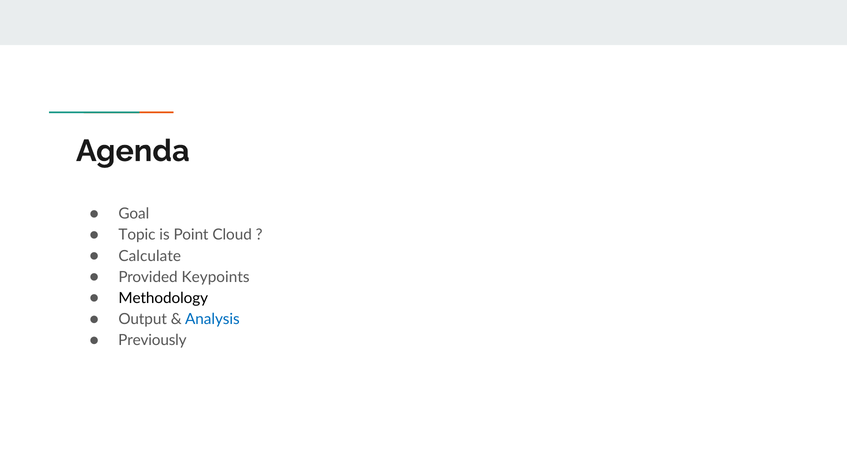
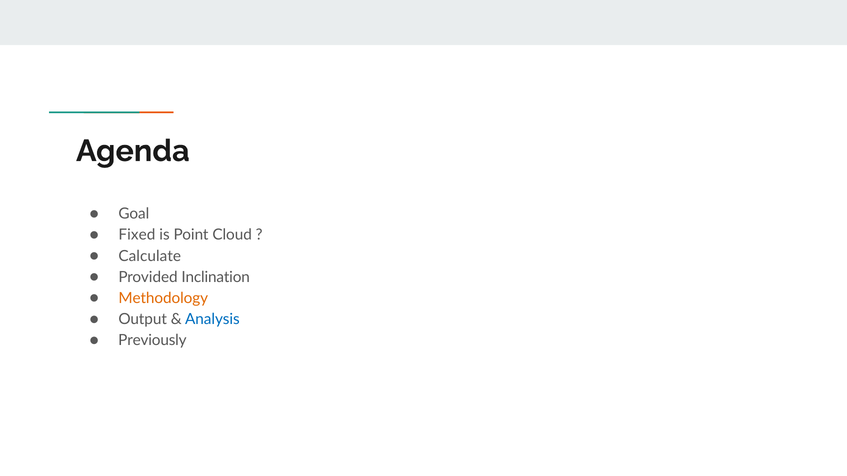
Topic: Topic -> Fixed (137, 235)
Keypoints: Keypoints -> Inclination (216, 277)
Methodology colour: black -> orange (163, 298)
